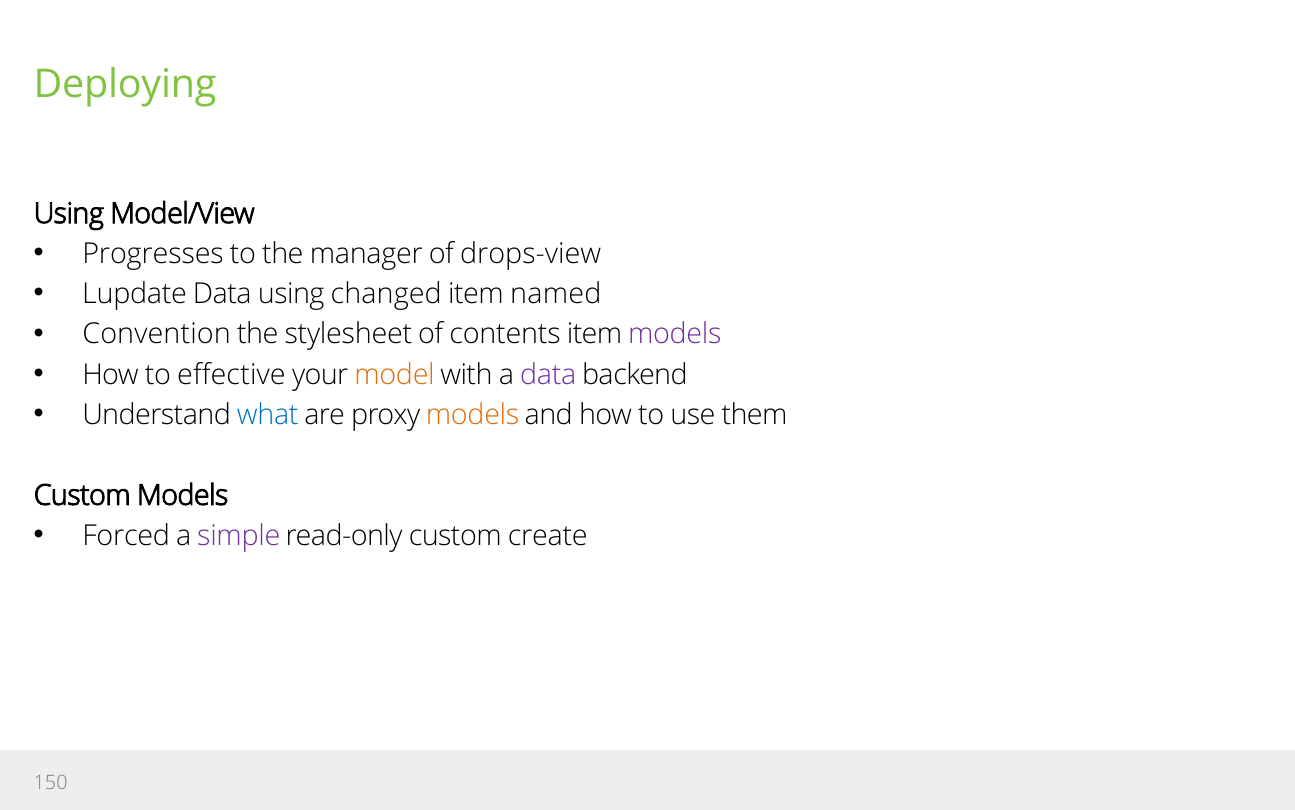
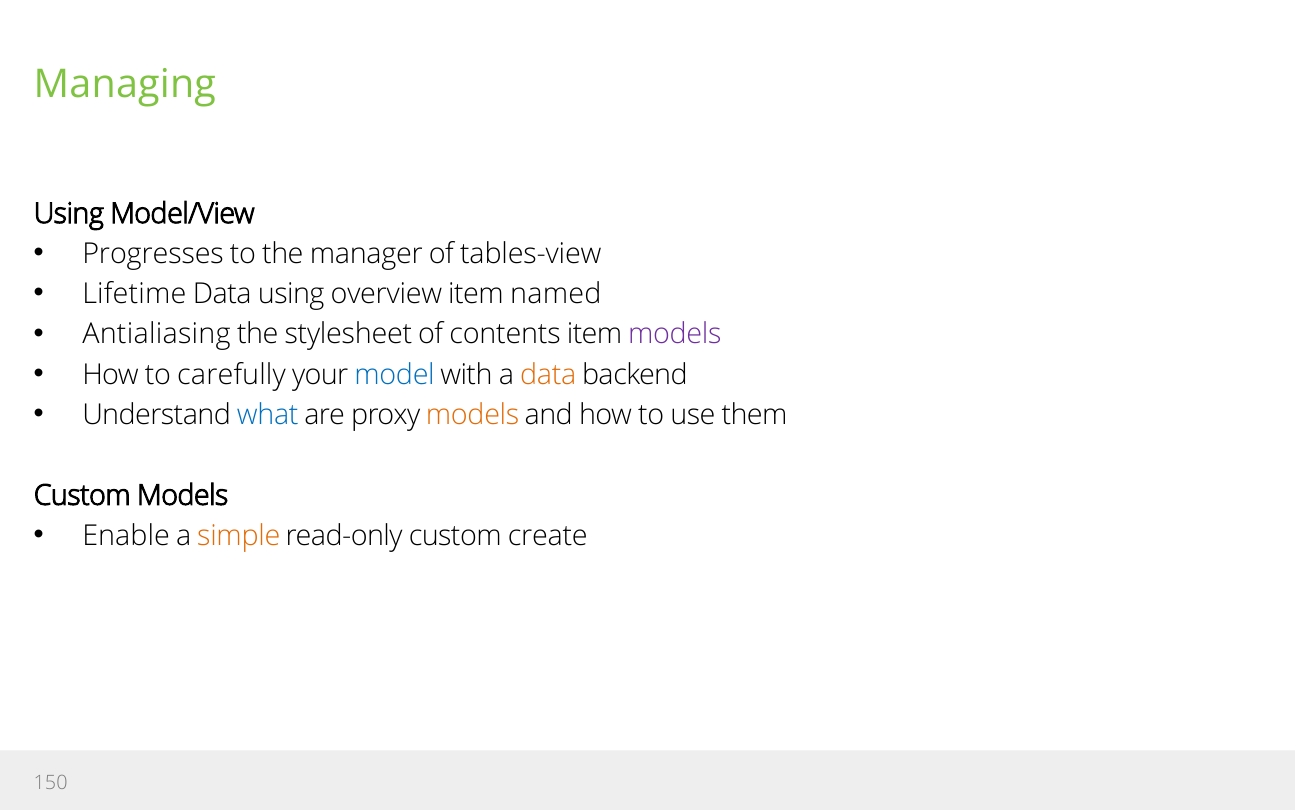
Deploying: Deploying -> Managing (125, 84)
drops-view: drops-view -> tables-view (531, 254)
Lupdate: Lupdate -> Lifetime (134, 294)
changed: changed -> overview (386, 294)
Convention: Convention -> Antialiasing (156, 334)
effective: effective -> carefully (231, 374)
model colour: orange -> blue (395, 374)
data colour: purple -> orange (548, 374)
Forced: Forced -> Enable (126, 535)
simple colour: purple -> orange (239, 535)
